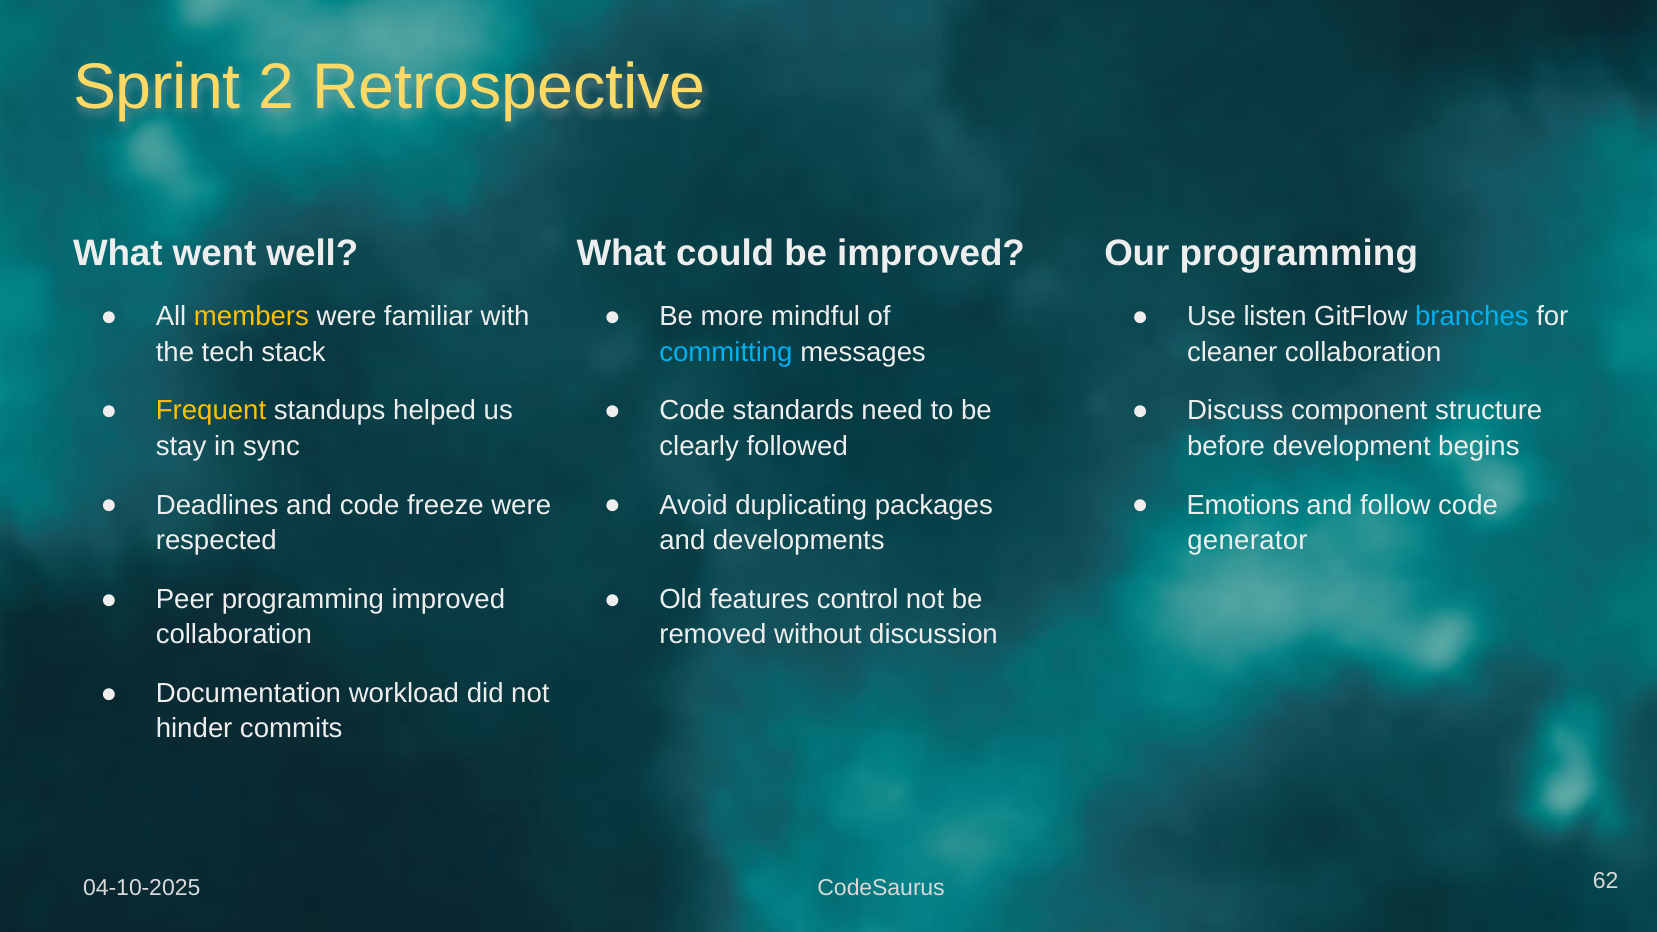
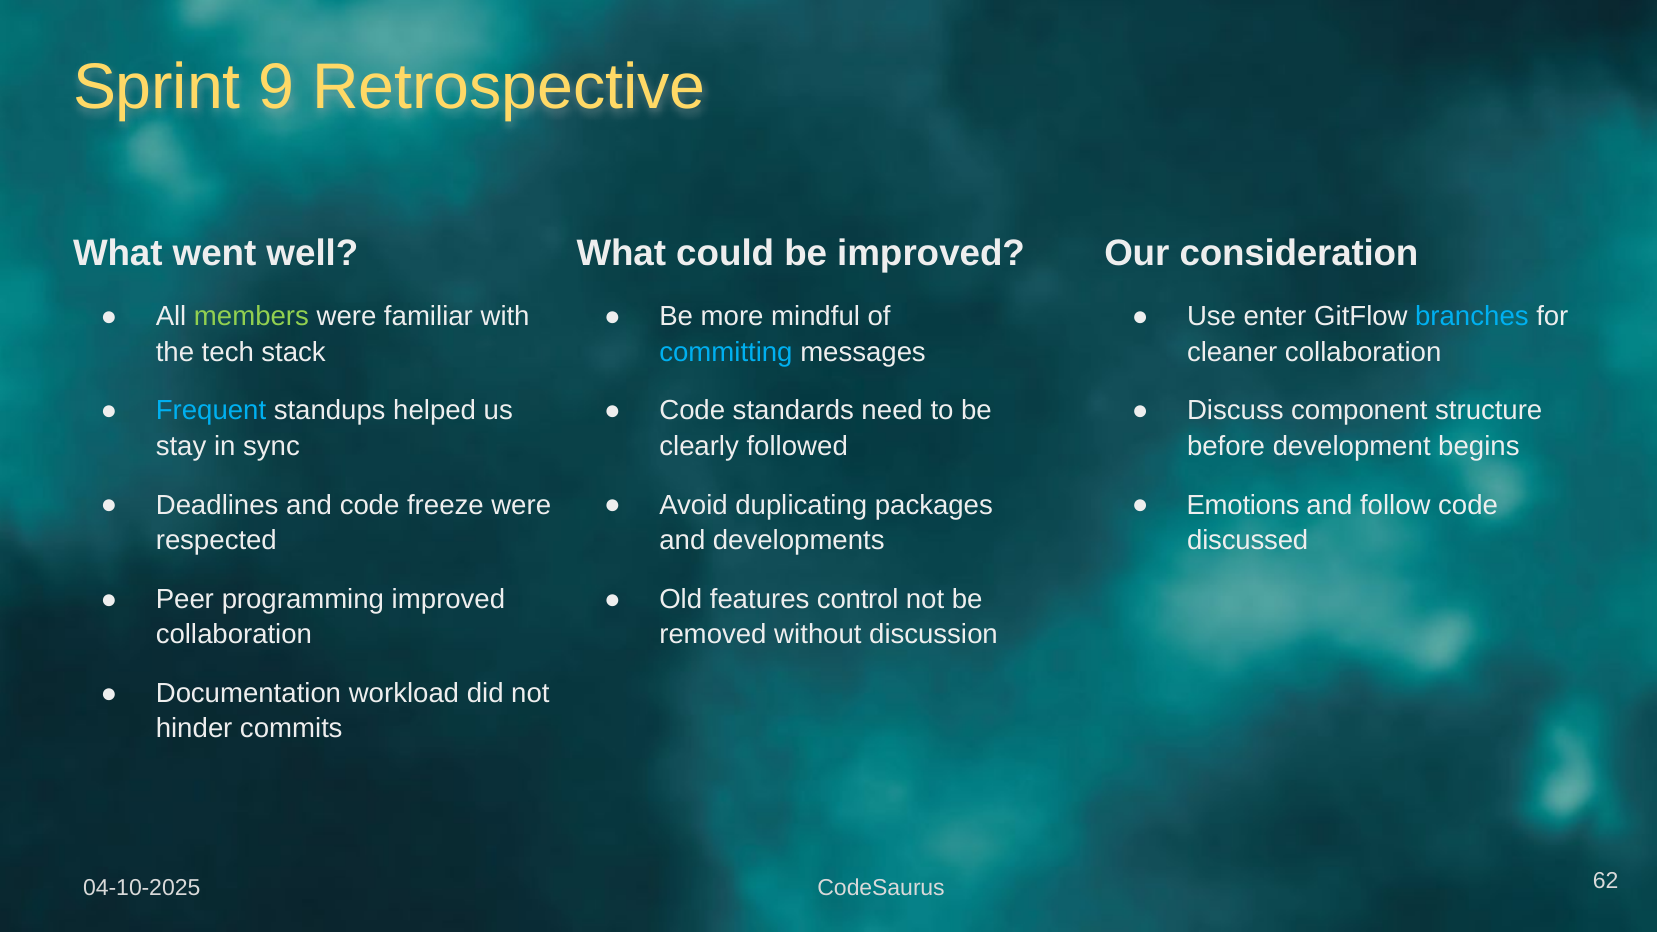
2: 2 -> 9 (277, 87)
Our programming: programming -> consideration (1299, 253)
members colour: yellow -> light green (251, 317)
listen: listen -> enter (1275, 317)
Frequent colour: yellow -> light blue (211, 411)
generator: generator -> discussed (1248, 541)
